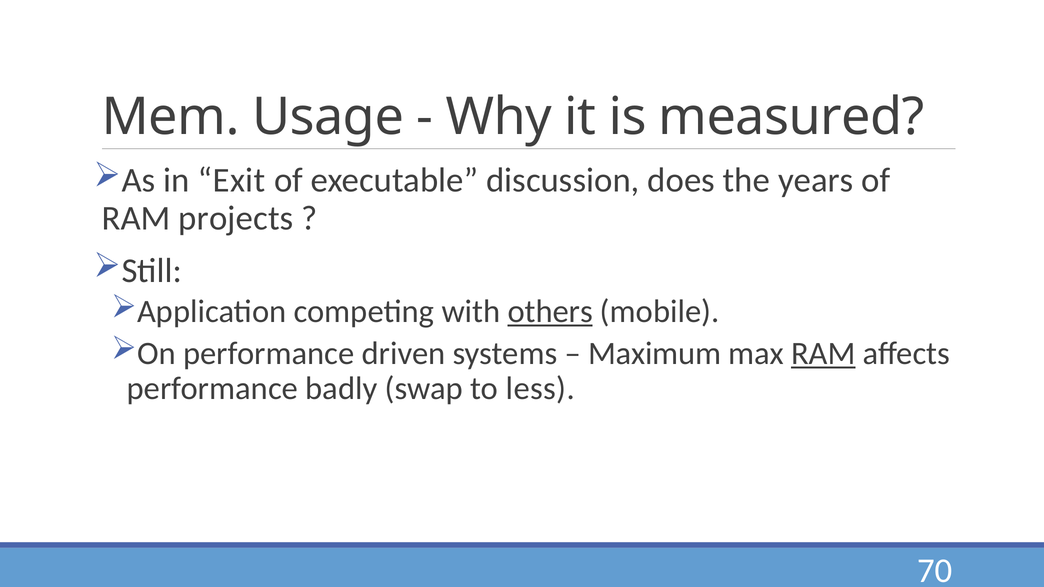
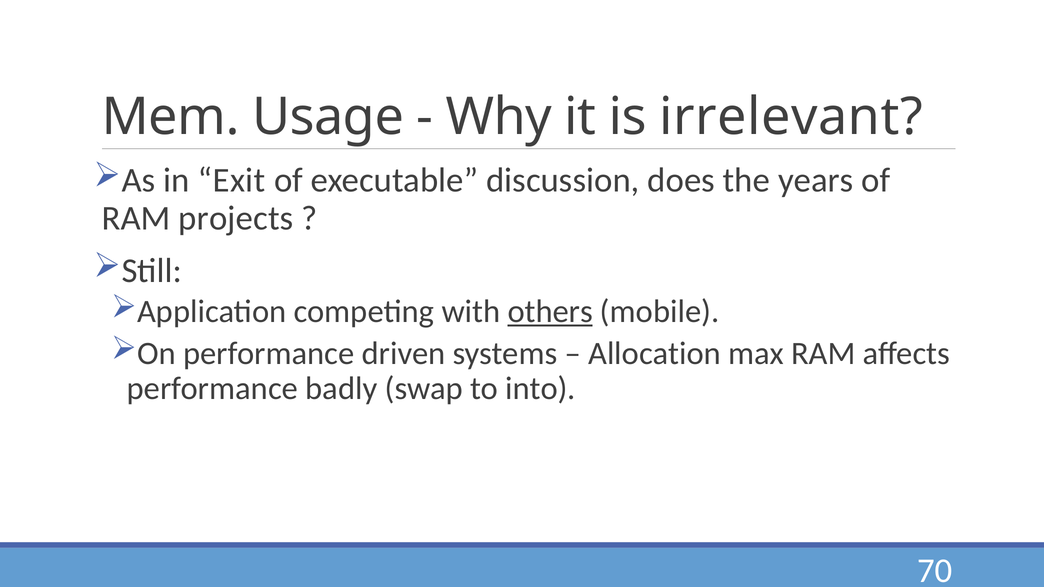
measured: measured -> irrelevant (791, 117)
Maximum: Maximum -> Allocation (655, 354)
RAM underline: present -> none (823, 354)
less: less -> into (541, 389)
